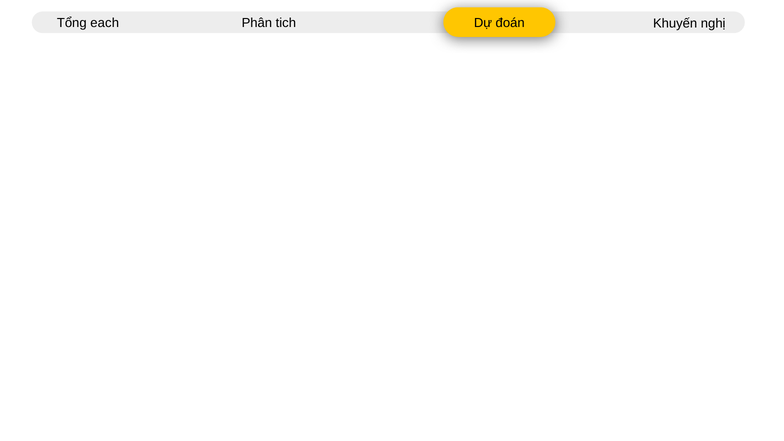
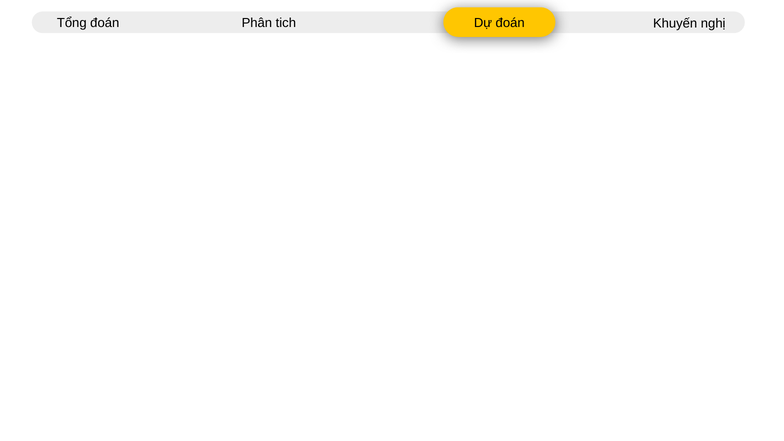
Tổng each: each -> đoán (105, 23)
